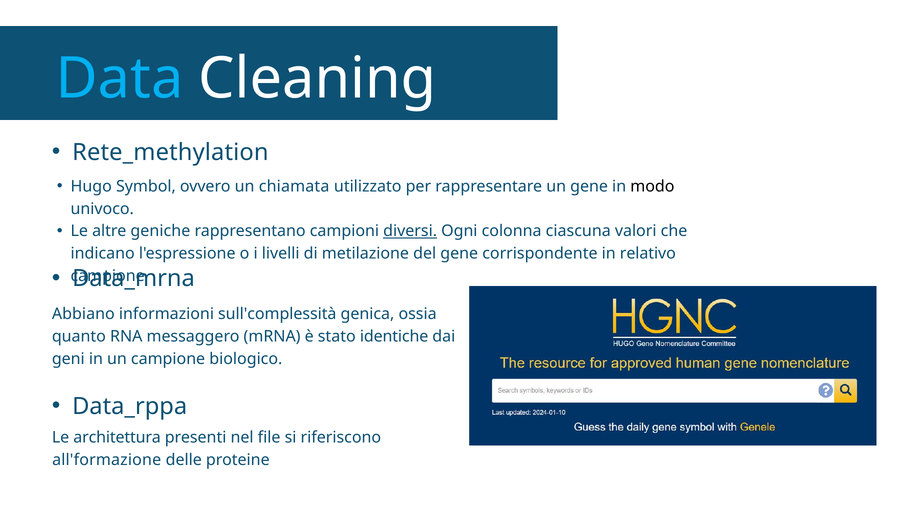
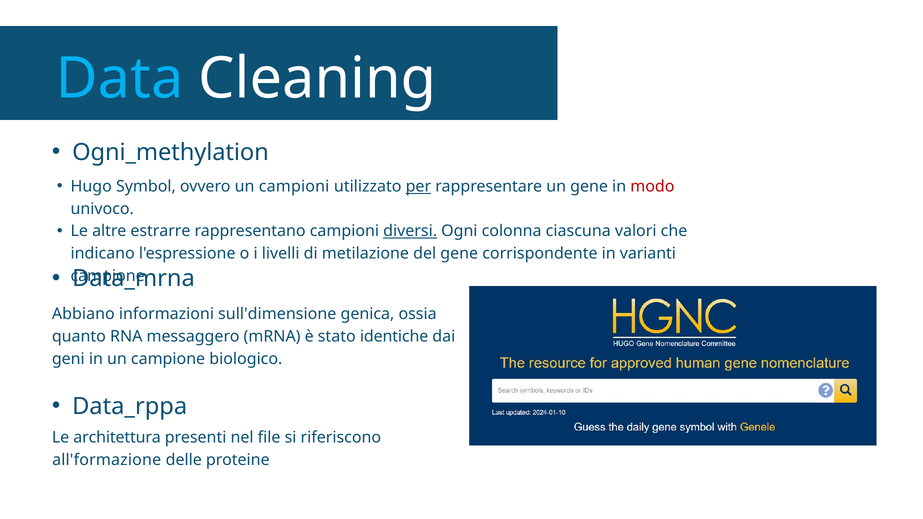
Rete_methylation: Rete_methylation -> Ogni_methylation (170, 153)
un chiamata: chiamata -> campioni (294, 186)
per underline: none -> present (418, 186)
modo colour: black -> red (652, 186)
geniche: geniche -> estrarre (160, 231)
relativo: relativo -> varianti (648, 254)
sull'complessità: sull'complessità -> sull'dimensione (277, 314)
